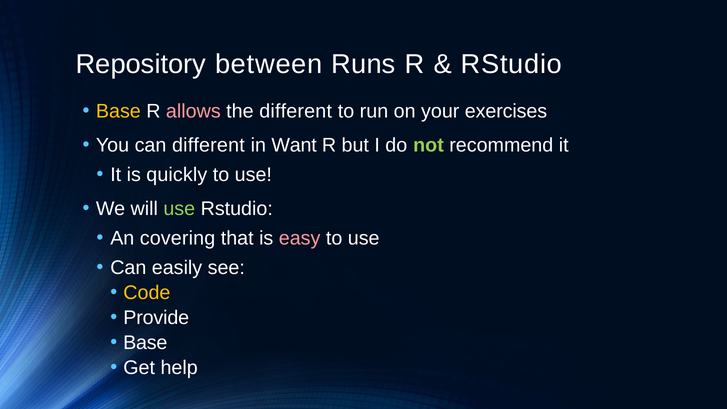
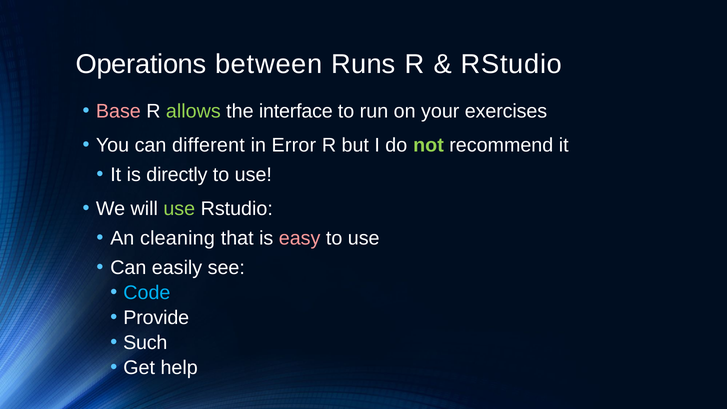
Repository: Repository -> Operations (141, 64)
Base colour: yellow -> pink (118, 111)
allows colour: pink -> light green (193, 111)
the different: different -> interface (296, 111)
Want: Want -> Error (294, 145)
quickly: quickly -> directly (177, 175)
covering: covering -> cleaning (177, 238)
Code colour: yellow -> light blue (147, 293)
Base: Base -> Such (145, 343)
